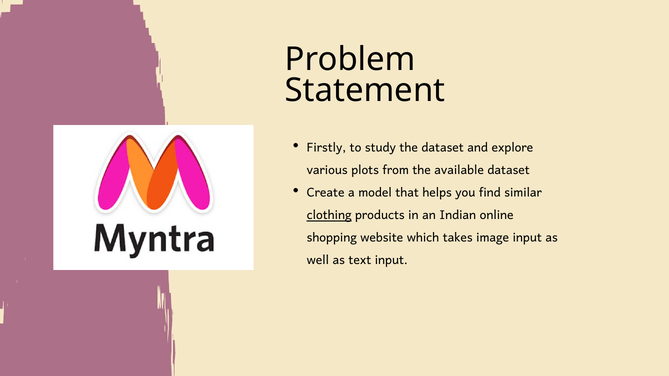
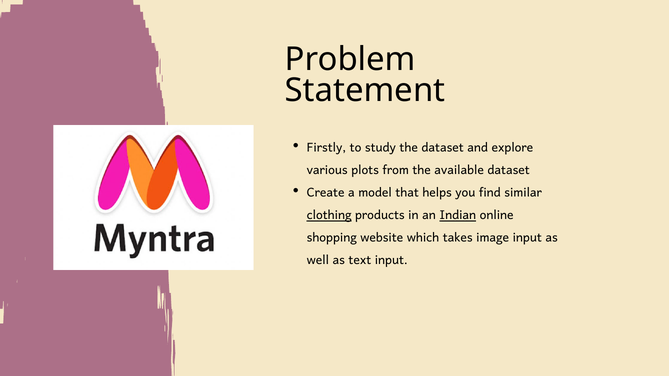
Indian underline: none -> present (458, 214)
